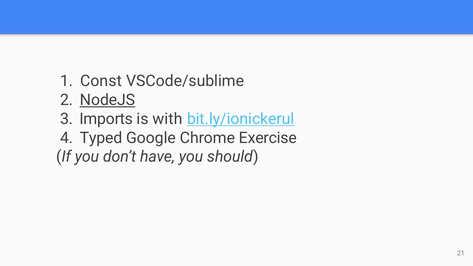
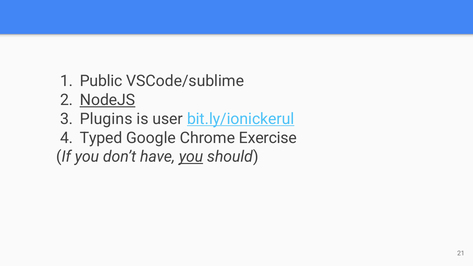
Const: Const -> Public (101, 81)
Imports: Imports -> Plugins (106, 119)
with: with -> user (168, 119)
you underline: none -> present (191, 157)
